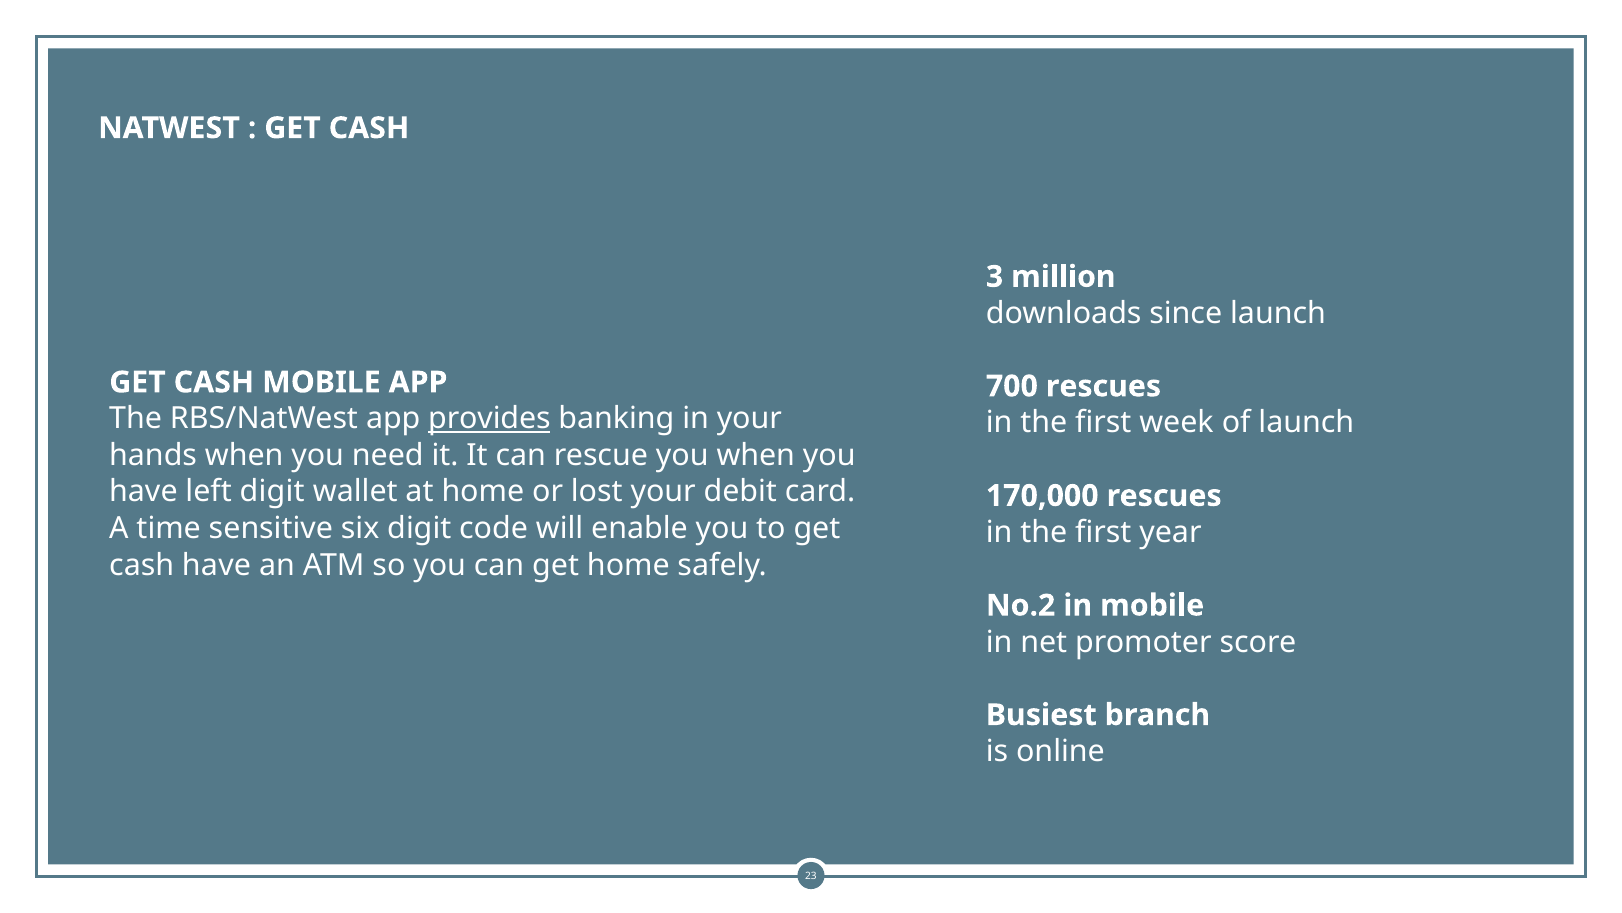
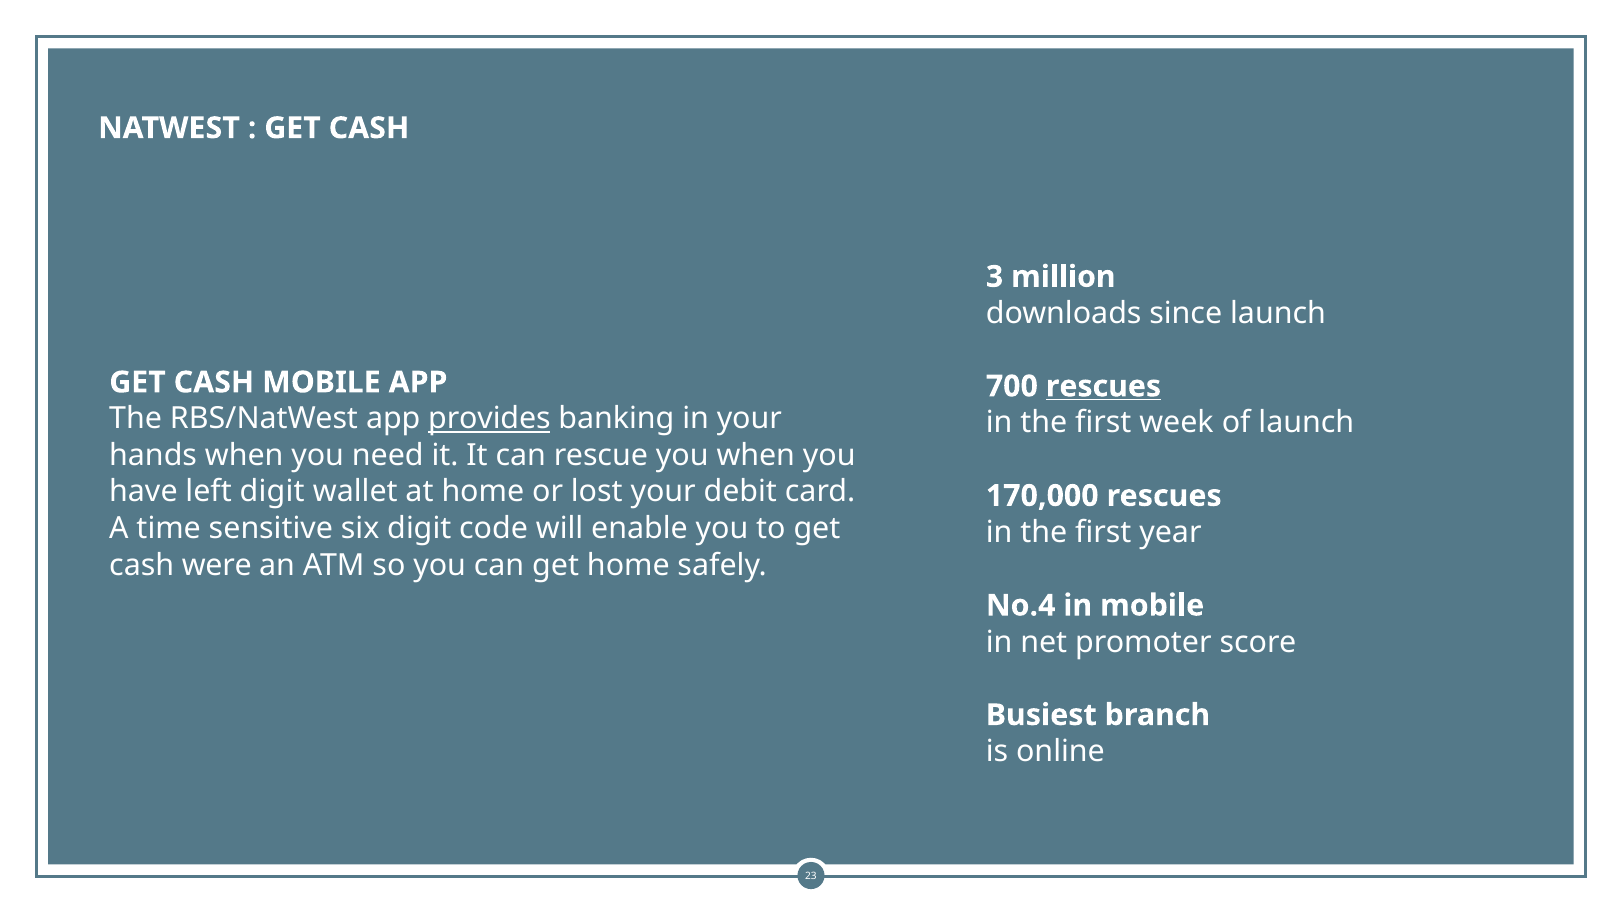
rescues underline: none -> present (1103, 386)
cash have: have -> were (217, 565)
No.2: No.2 -> No.4 (1021, 605)
